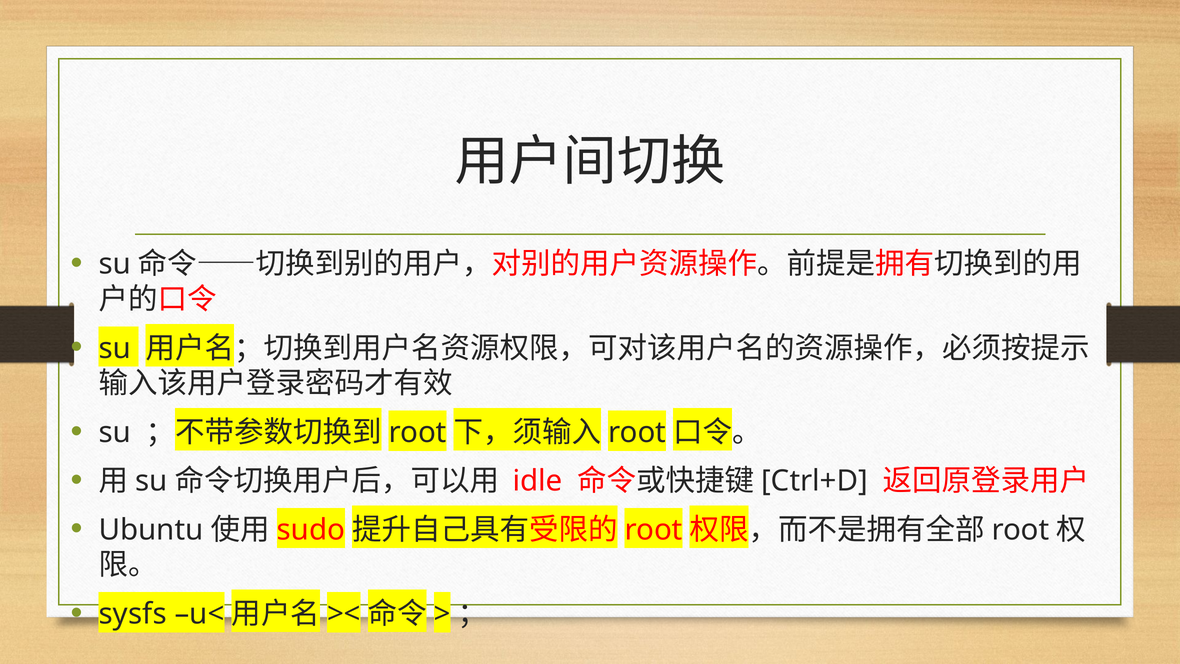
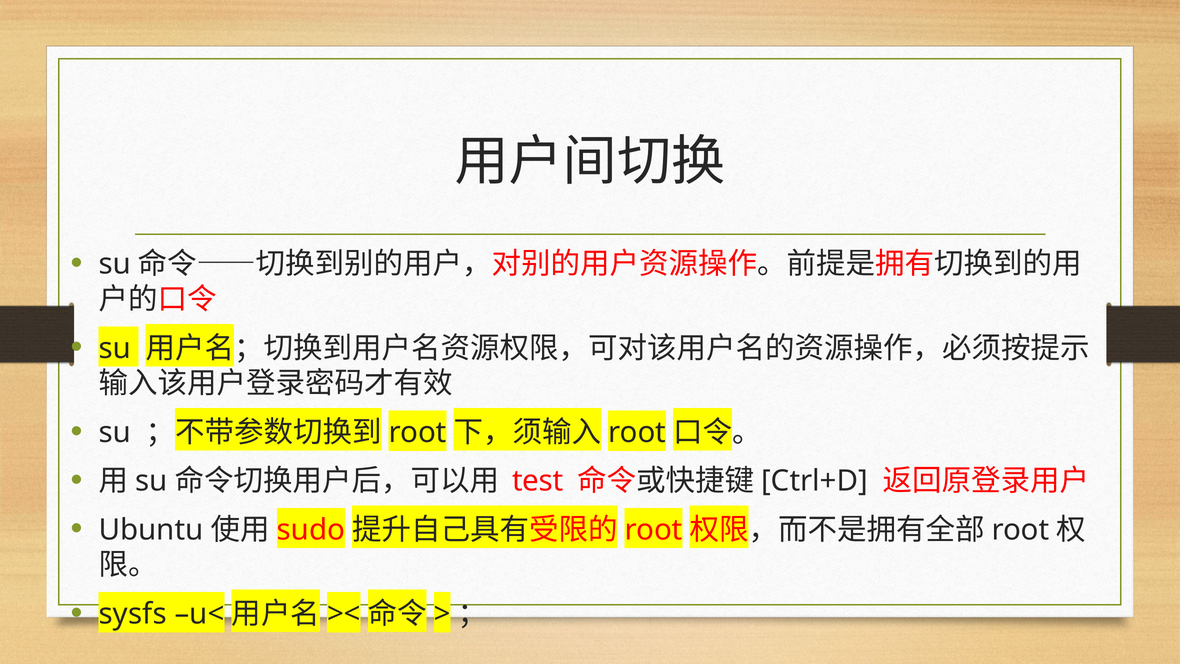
idle: idle -> test (538, 481)
